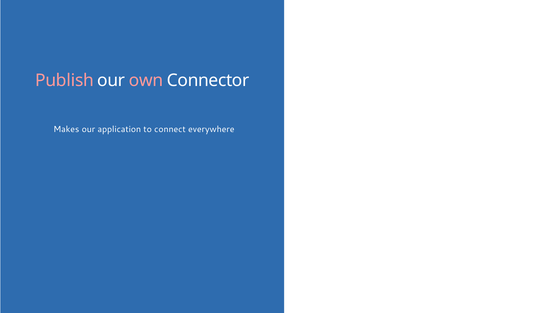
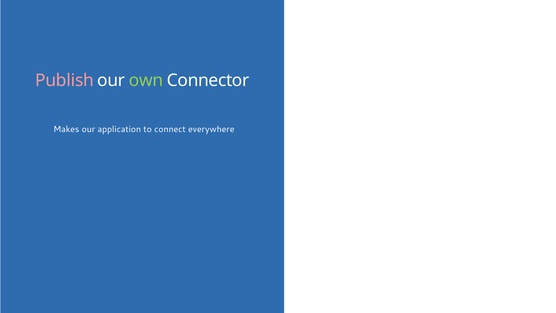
own colour: pink -> light green (146, 80)
